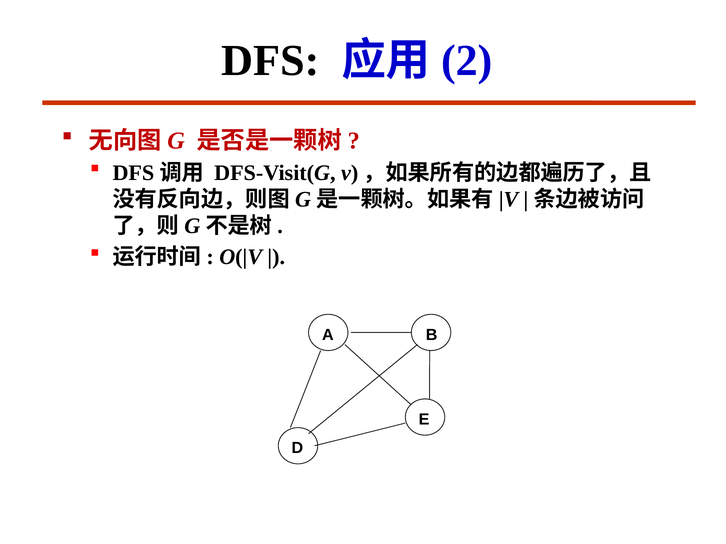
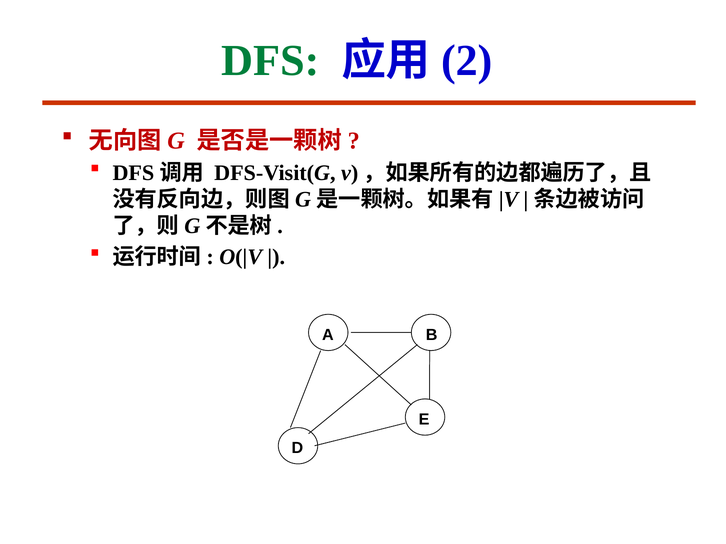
DFS colour: black -> green (270, 61)
